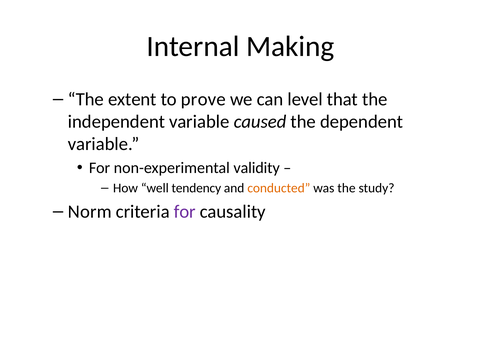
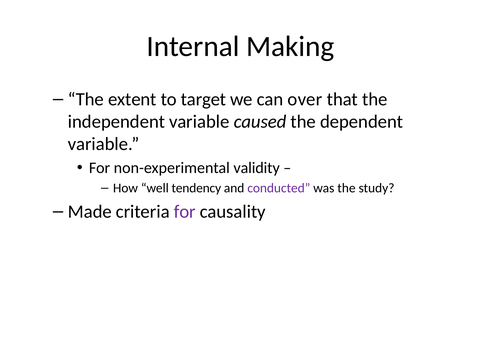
prove: prove -> target (203, 99)
level: level -> over (305, 99)
conducted colour: orange -> purple (279, 188)
Norm: Norm -> Made (90, 211)
